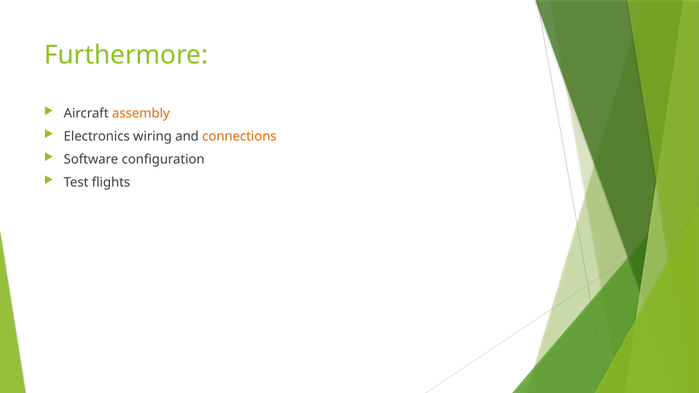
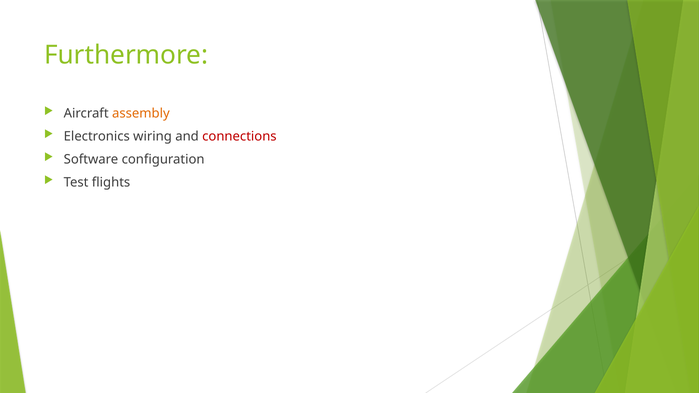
connections colour: orange -> red (239, 136)
